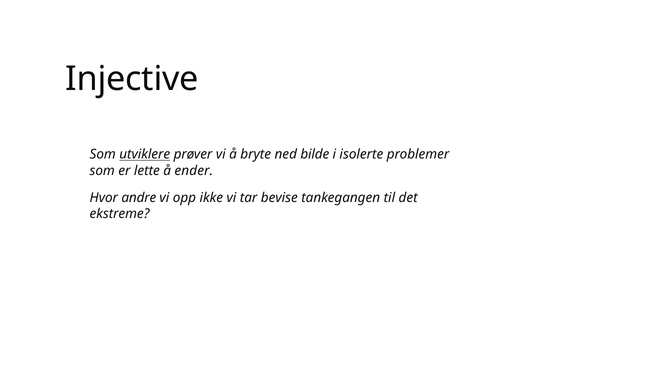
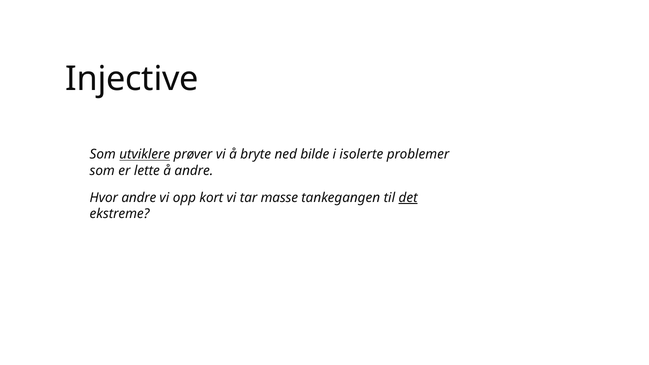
å ender: ender -> andre (194, 171)
ikke: ikke -> kort (211, 198)
bevise: bevise -> masse (279, 198)
det underline: none -> present (408, 198)
